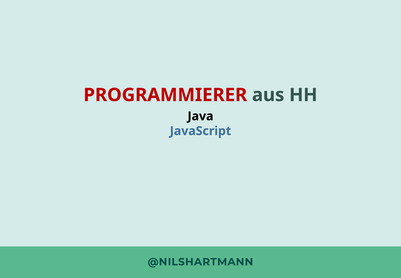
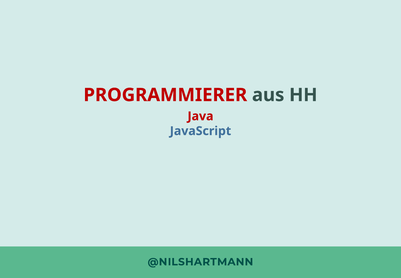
Java colour: black -> red (201, 116)
